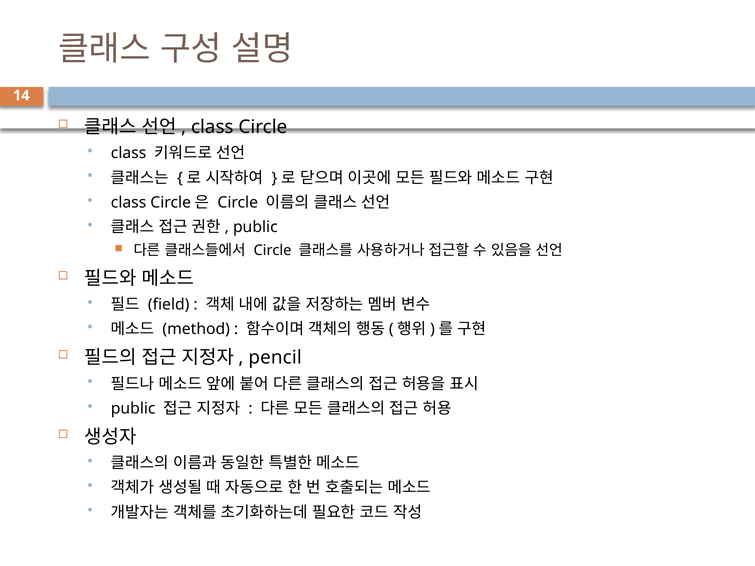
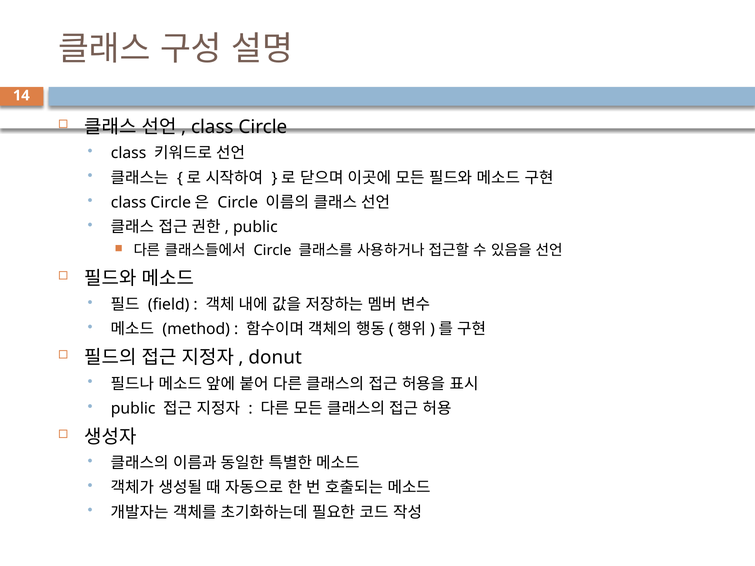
pencil: pencil -> donut (275, 358)
